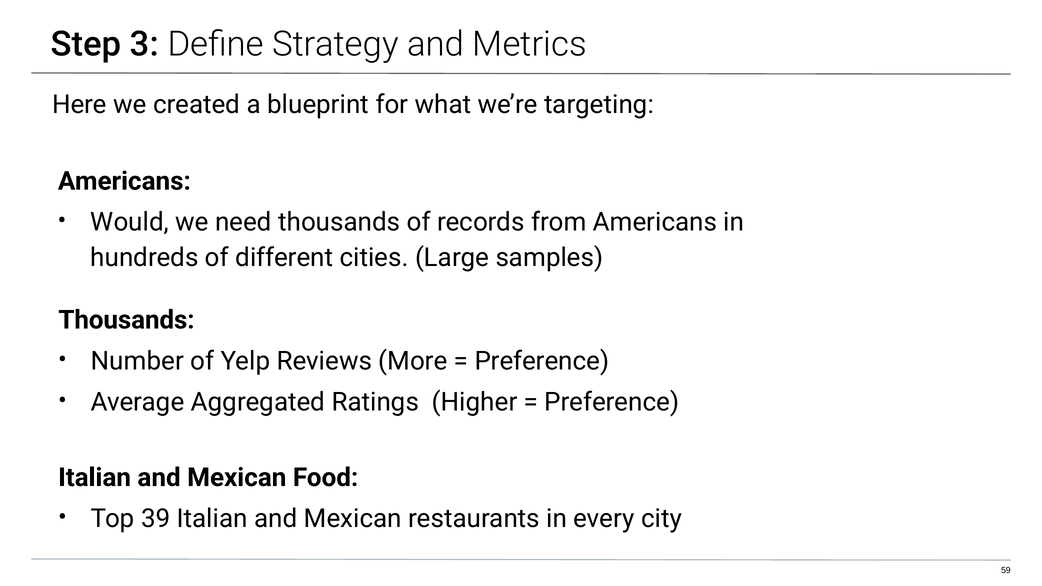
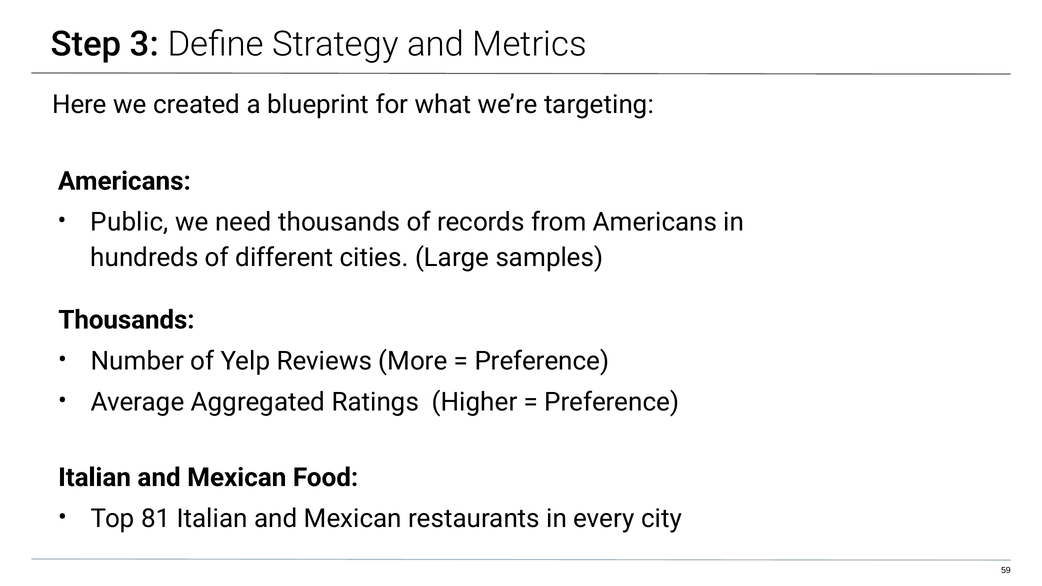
Would: Would -> Public (129, 222)
39: 39 -> 81 (156, 519)
